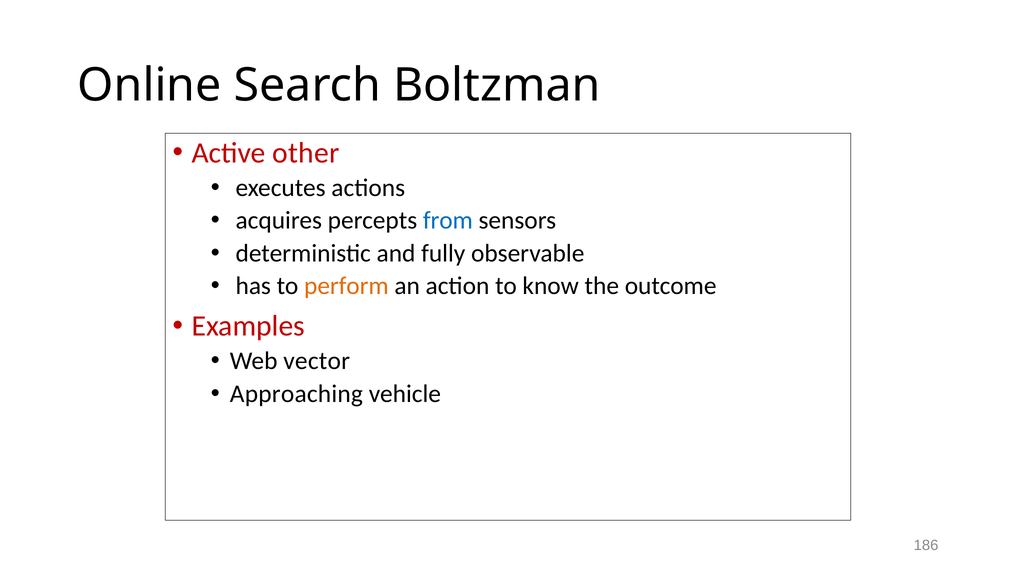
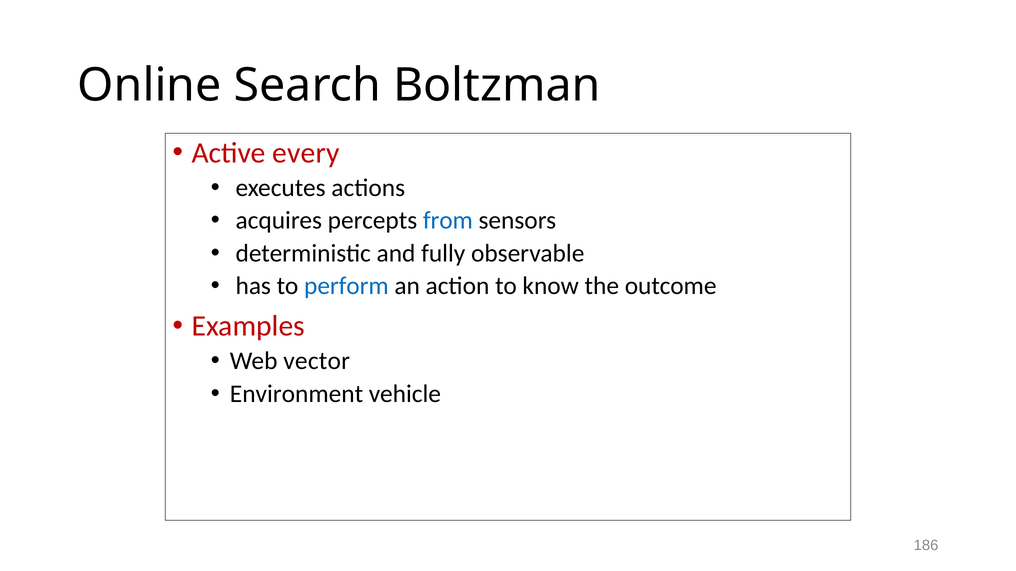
other: other -> every (306, 153)
perform colour: orange -> blue (346, 286)
Approaching: Approaching -> Environment (297, 394)
